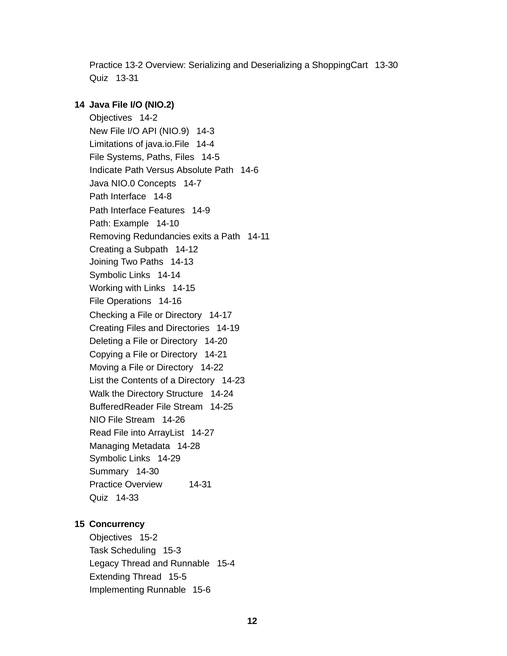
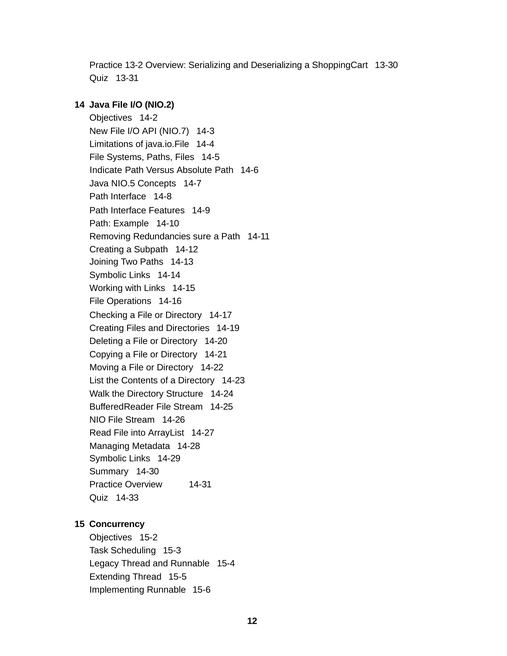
NIO.9: NIO.9 -> NIO.7 (174, 131)
NIO.0: NIO.0 -> NIO.5 (123, 183)
exits: exits -> sure (202, 237)
